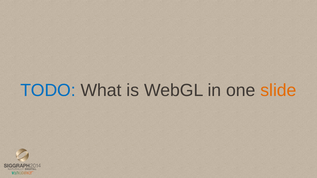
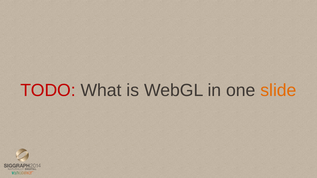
TODO colour: blue -> red (48, 90)
